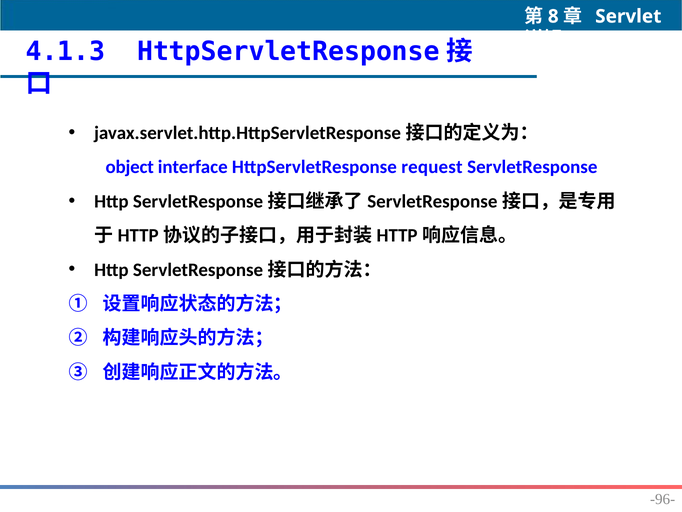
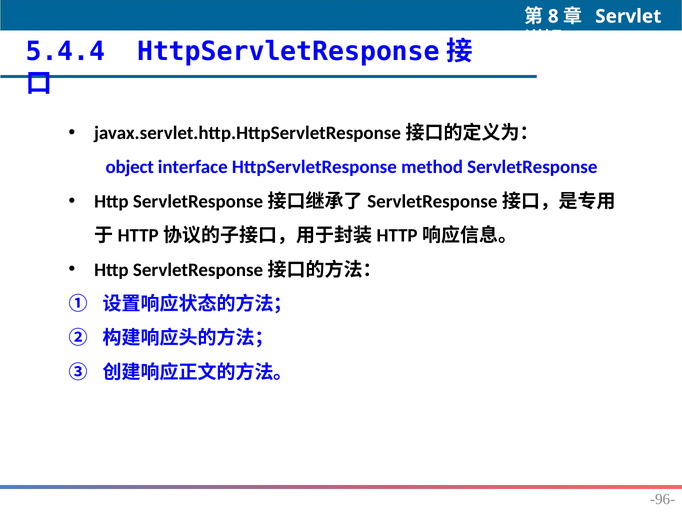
4.1.3: 4.1.3 -> 5.4.4 (65, 51)
request: request -> method (432, 167)
